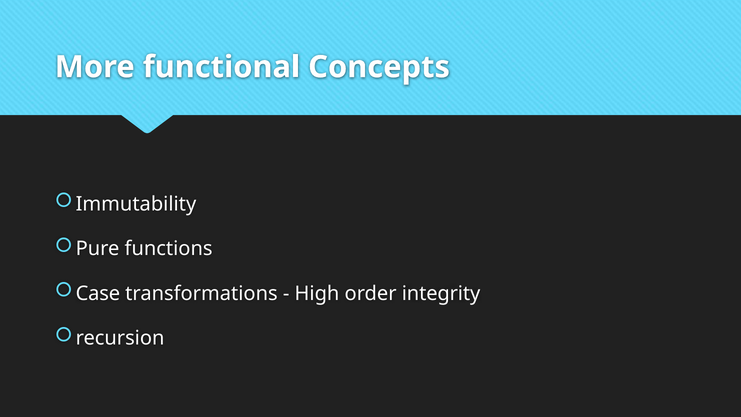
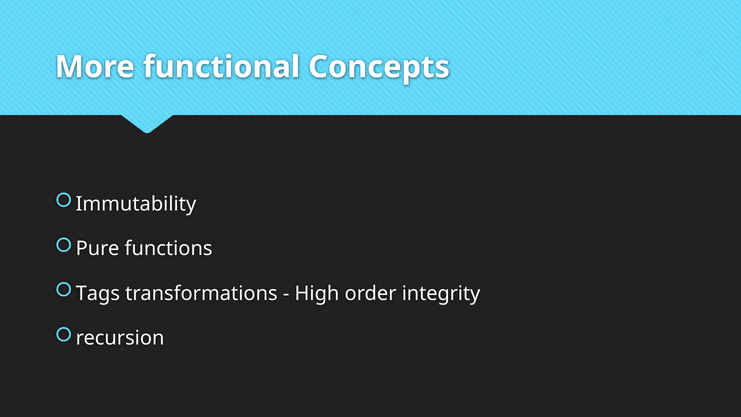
Case: Case -> Tags (98, 293)
